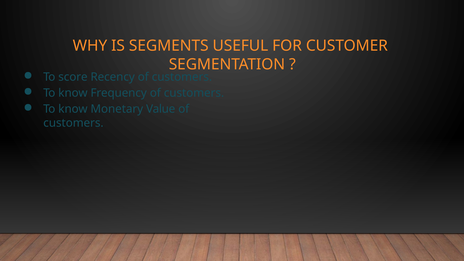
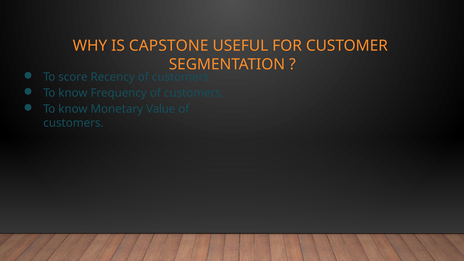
SEGMENTS: SEGMENTS -> CAPSTONE (169, 46)
